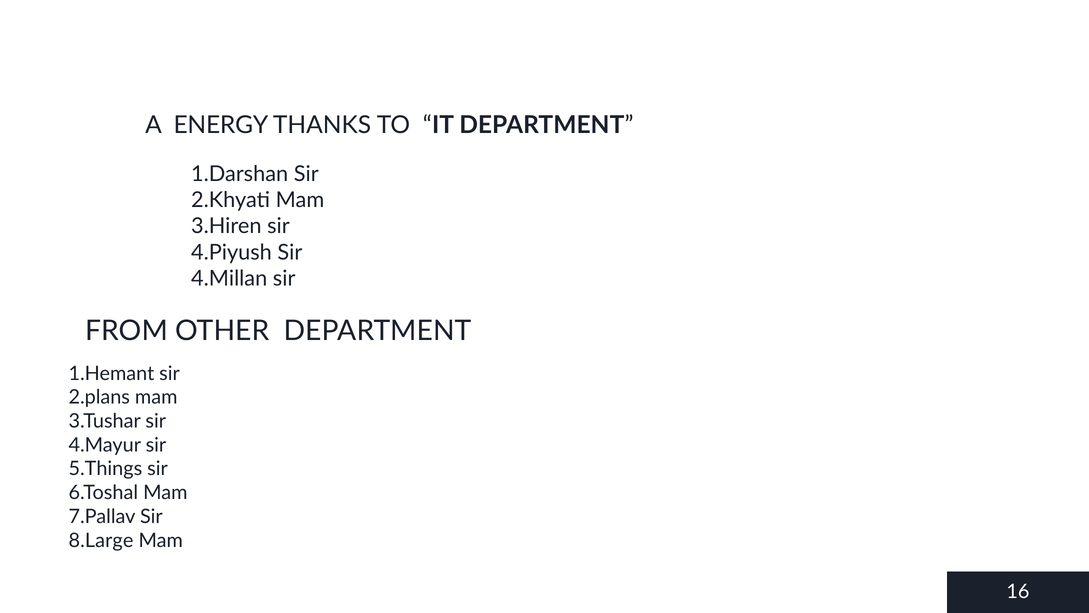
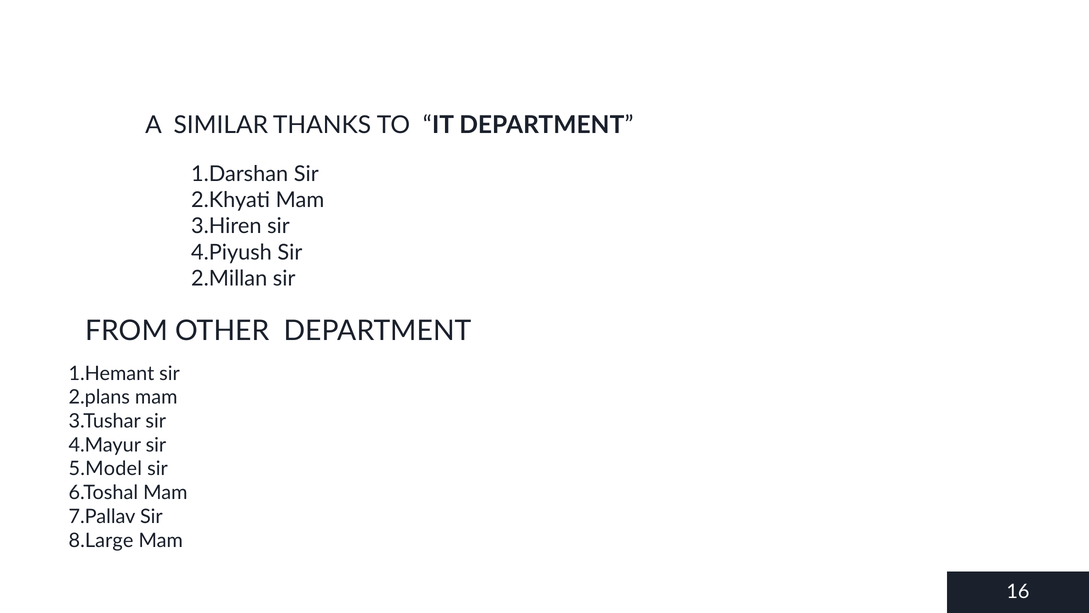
ENERGY: ENERGY -> SIMILAR (221, 125)
4.Millan: 4.Millan -> 2.Millan (229, 278)
5.Things: 5.Things -> 5.Model (105, 469)
